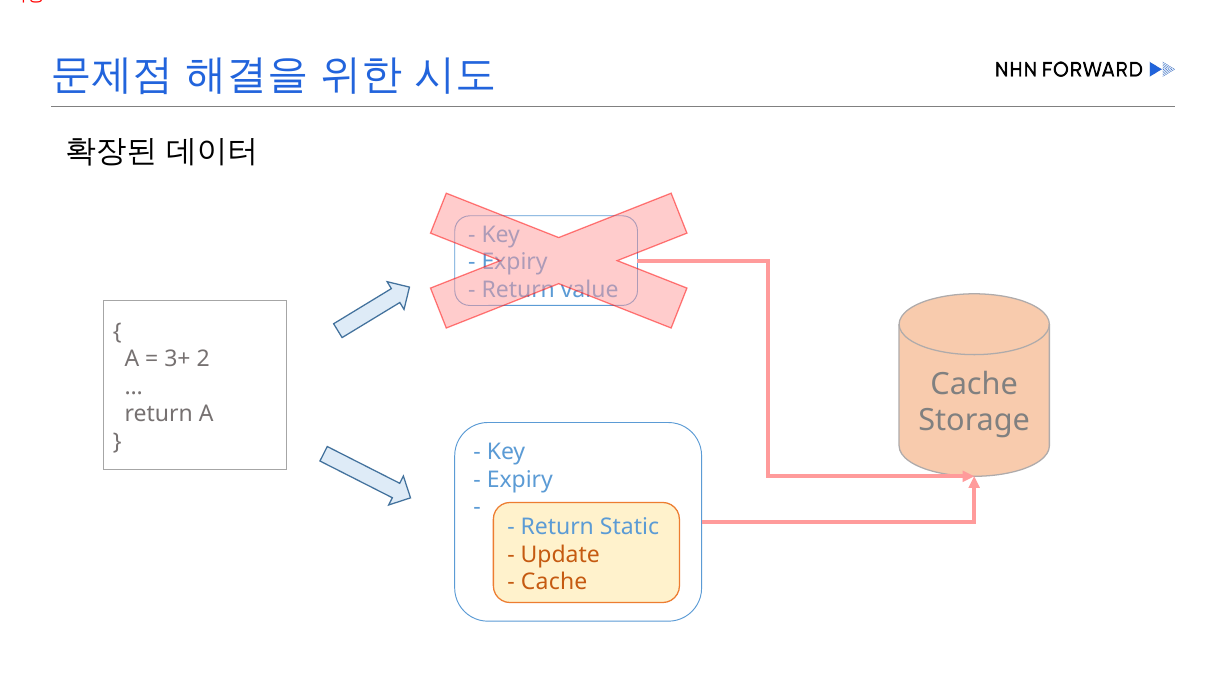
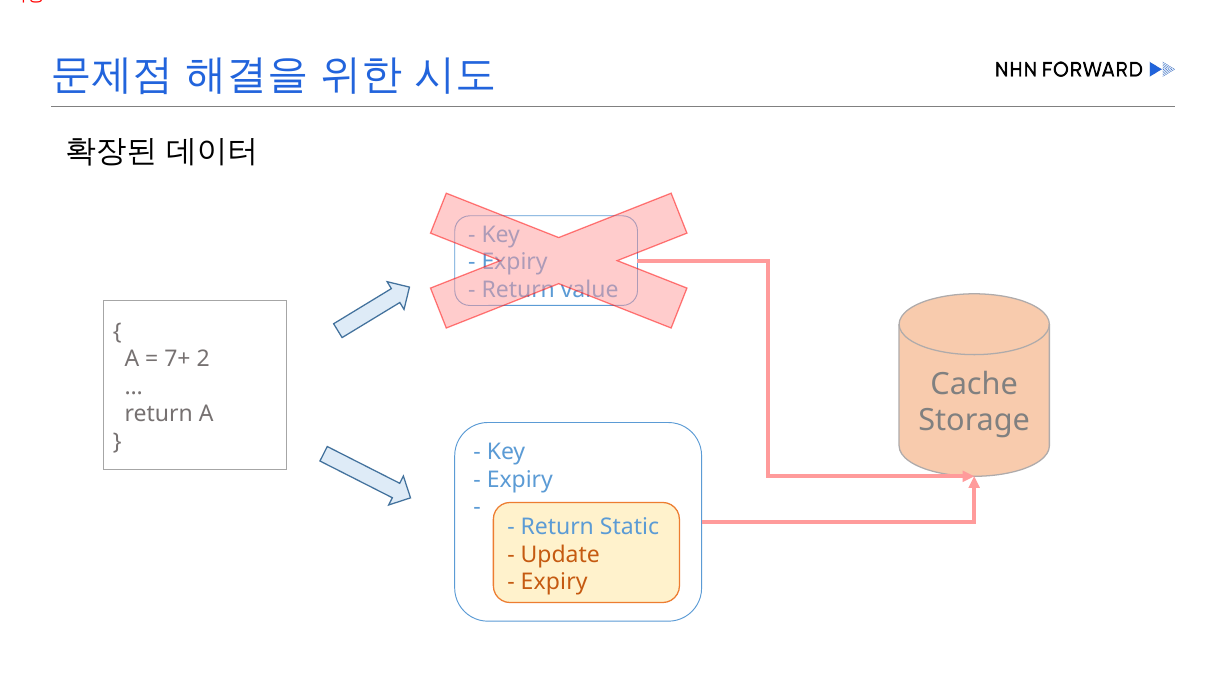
3+: 3+ -> 7+ (177, 359)
Cache: Cache -> Expiry (554, 583)
